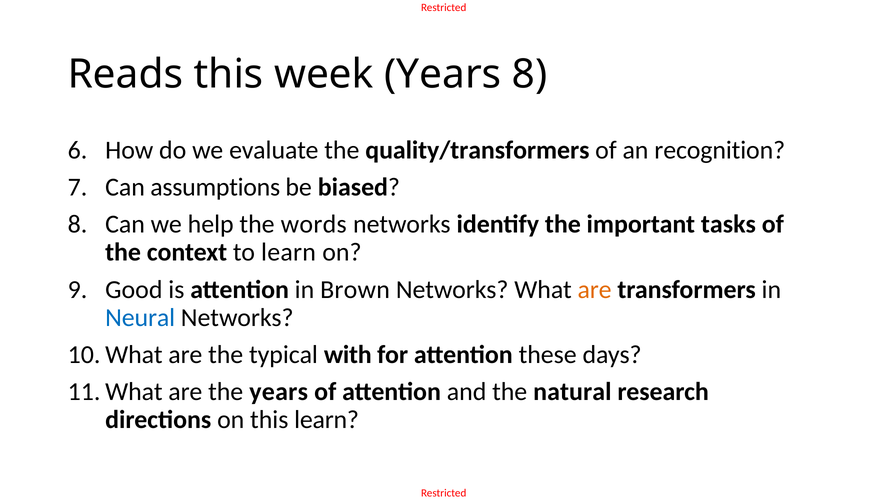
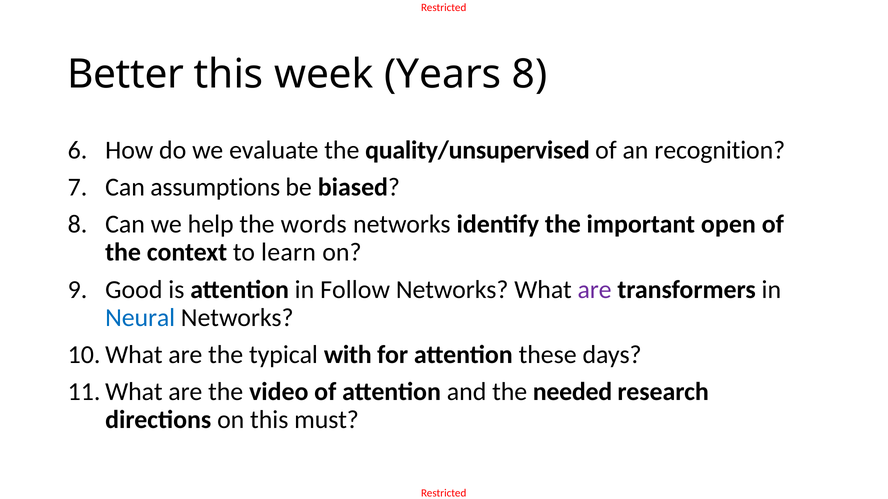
Reads: Reads -> Better (126, 75)
quality/transformers: quality/transformers -> quality/unsupervised (477, 150)
tasks: tasks -> open (728, 225)
Brown: Brown -> Follow (355, 290)
are colour: orange -> purple (595, 290)
the years: years -> video (279, 392)
natural: natural -> needed (573, 392)
this learn: learn -> must (327, 420)
